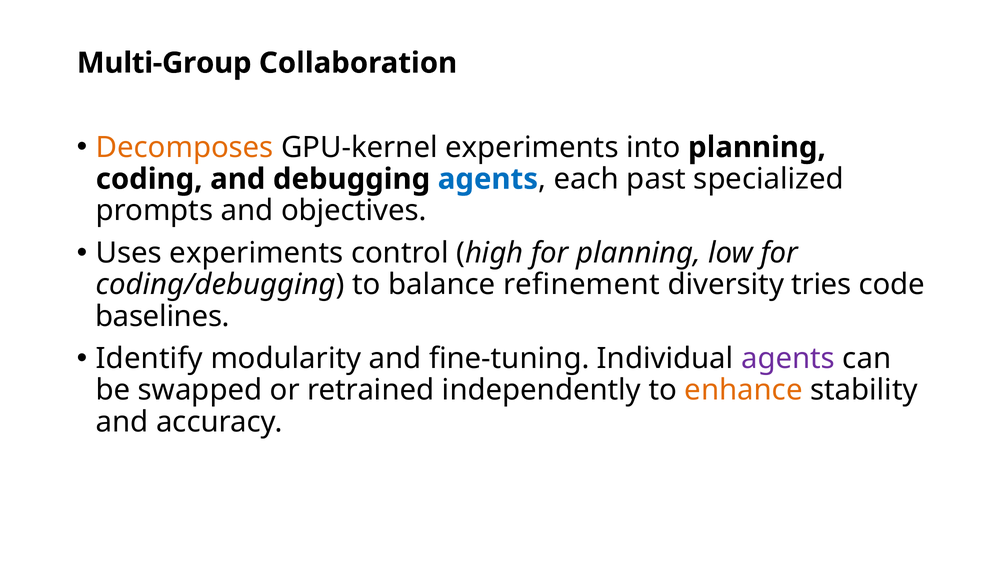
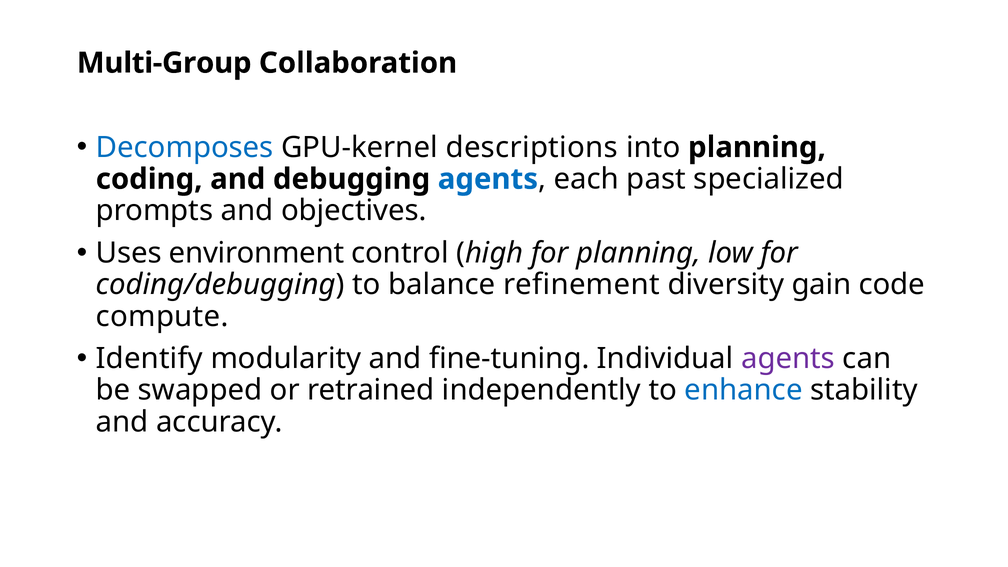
Decomposes colour: orange -> blue (185, 147)
GPU-kernel experiments: experiments -> descriptions (532, 147)
Uses experiments: experiments -> environment (257, 253)
tries: tries -> gain (821, 285)
baselines: baselines -> compute (162, 316)
enhance colour: orange -> blue (744, 390)
